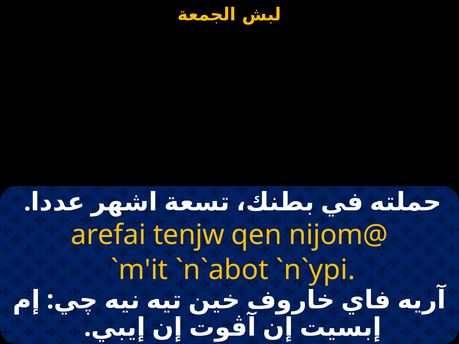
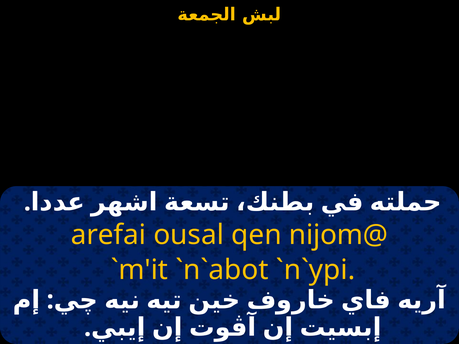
tenjw: tenjw -> ousal (189, 235)
